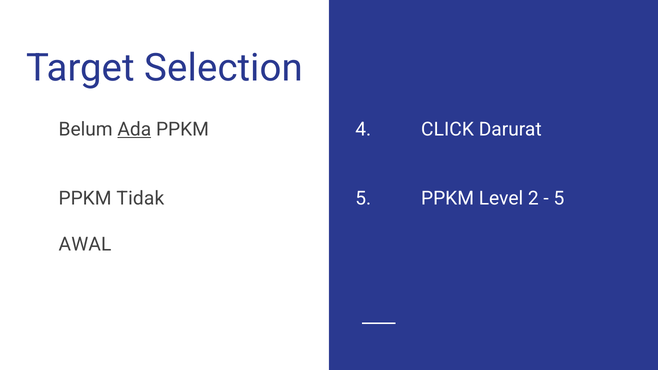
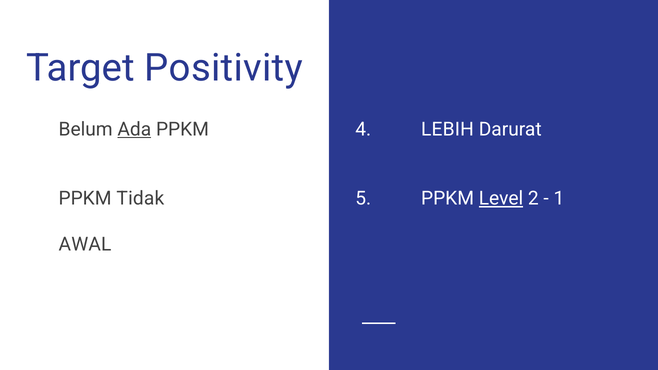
Selection: Selection -> Positivity (224, 68)
CLICK: CLICK -> LEBIH (447, 129)
Level underline: none -> present (501, 199)
5: 5 -> 1 (559, 199)
